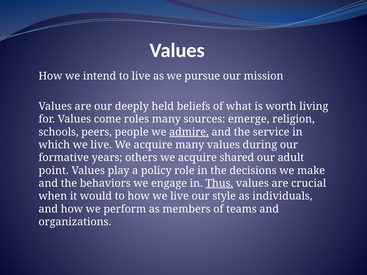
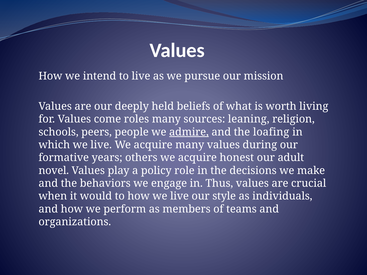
emerge: emerge -> leaning (249, 119)
service: service -> loafing (271, 132)
shared: shared -> honest (237, 158)
point: point -> novel (54, 171)
Thus underline: present -> none (219, 184)
